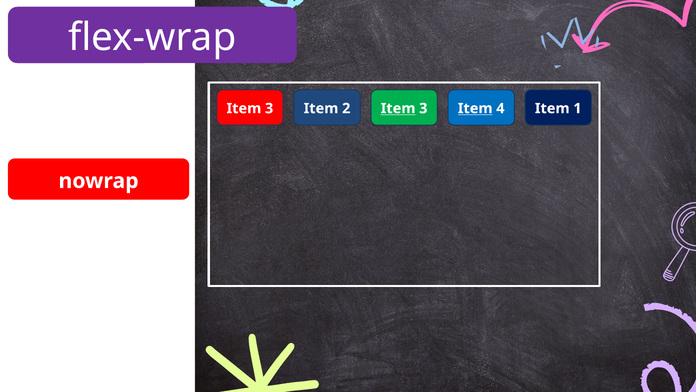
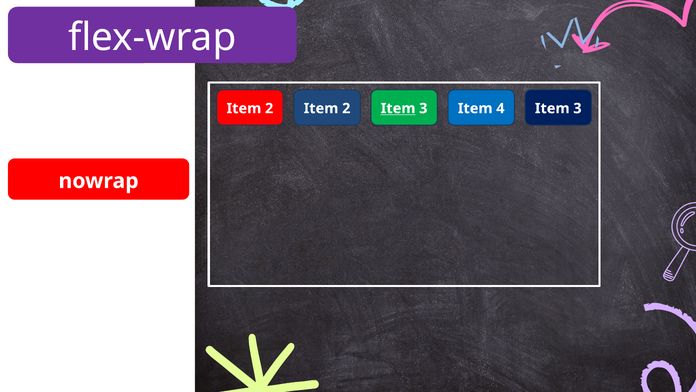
3: 3 -> 2 (269, 108)
Item underline: present -> none (475, 108)
4 Item 1: 1 -> 3 (577, 108)
